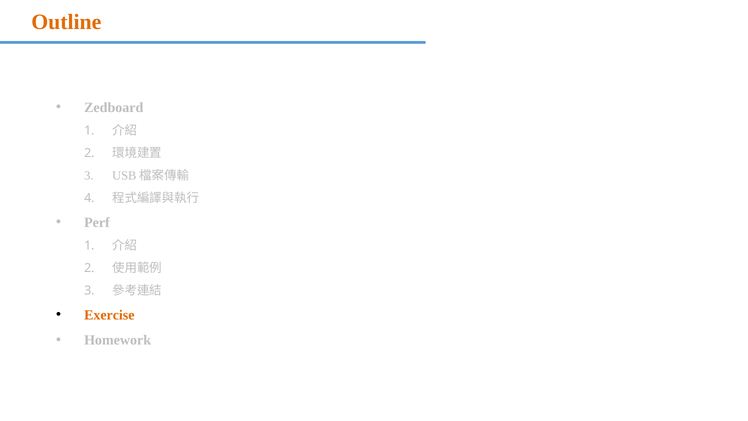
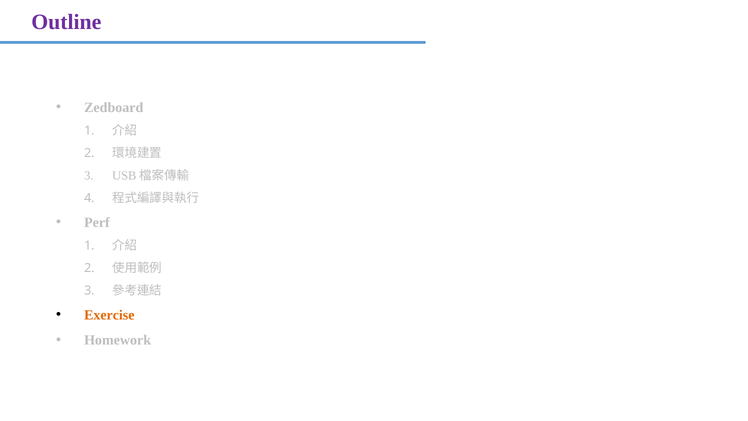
Outline colour: orange -> purple (66, 22)
